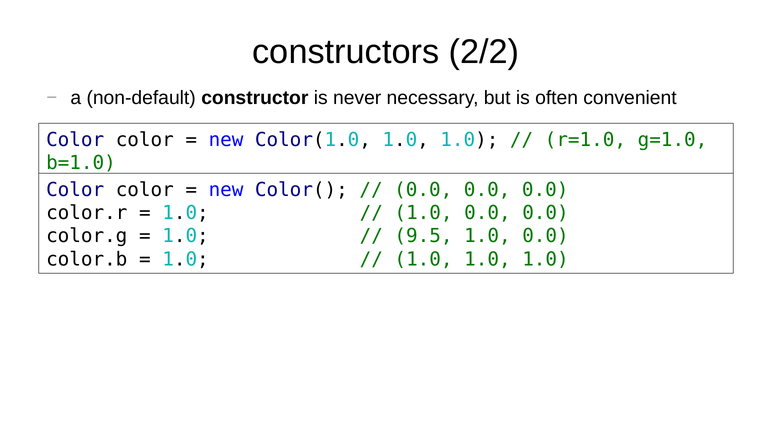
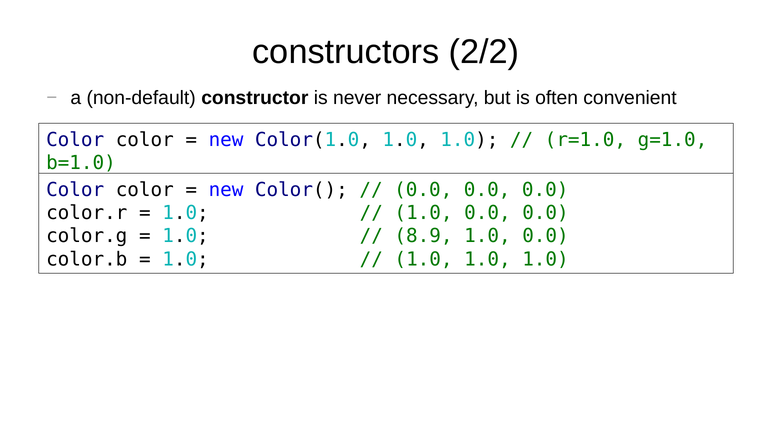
9.5: 9.5 -> 8.9 (424, 236)
